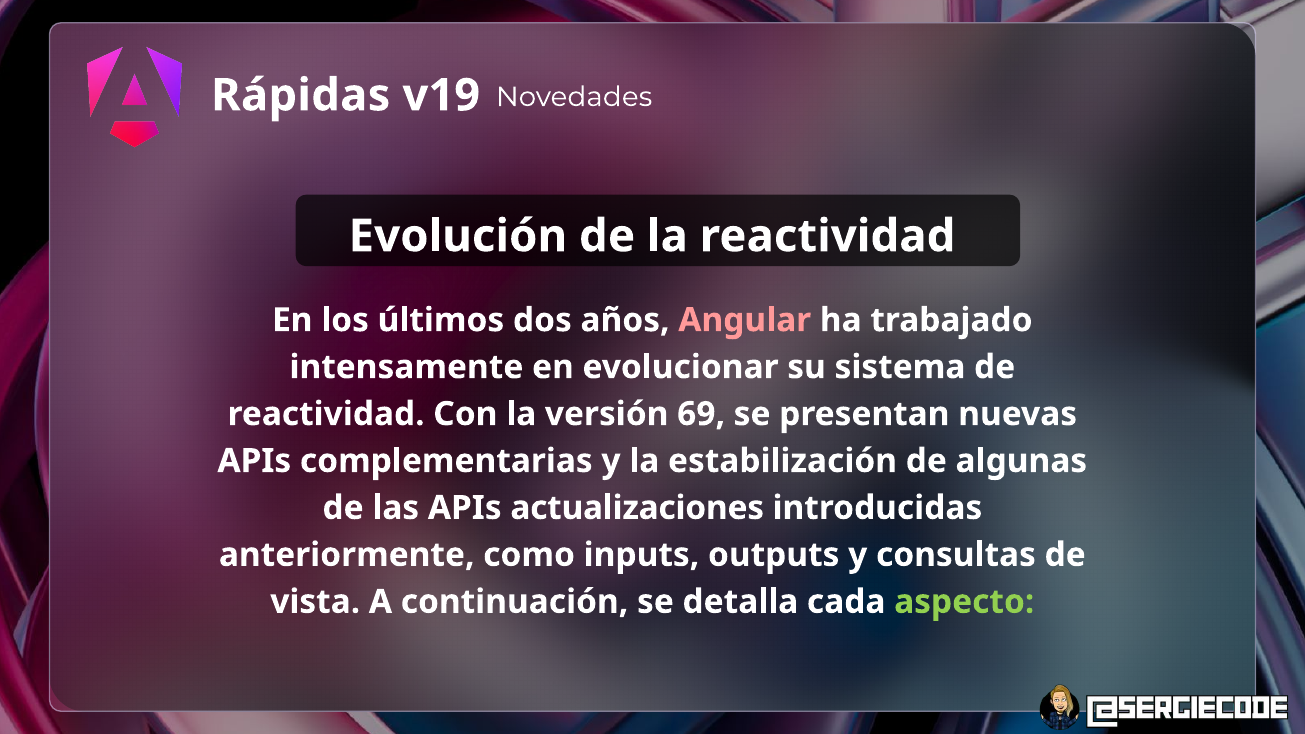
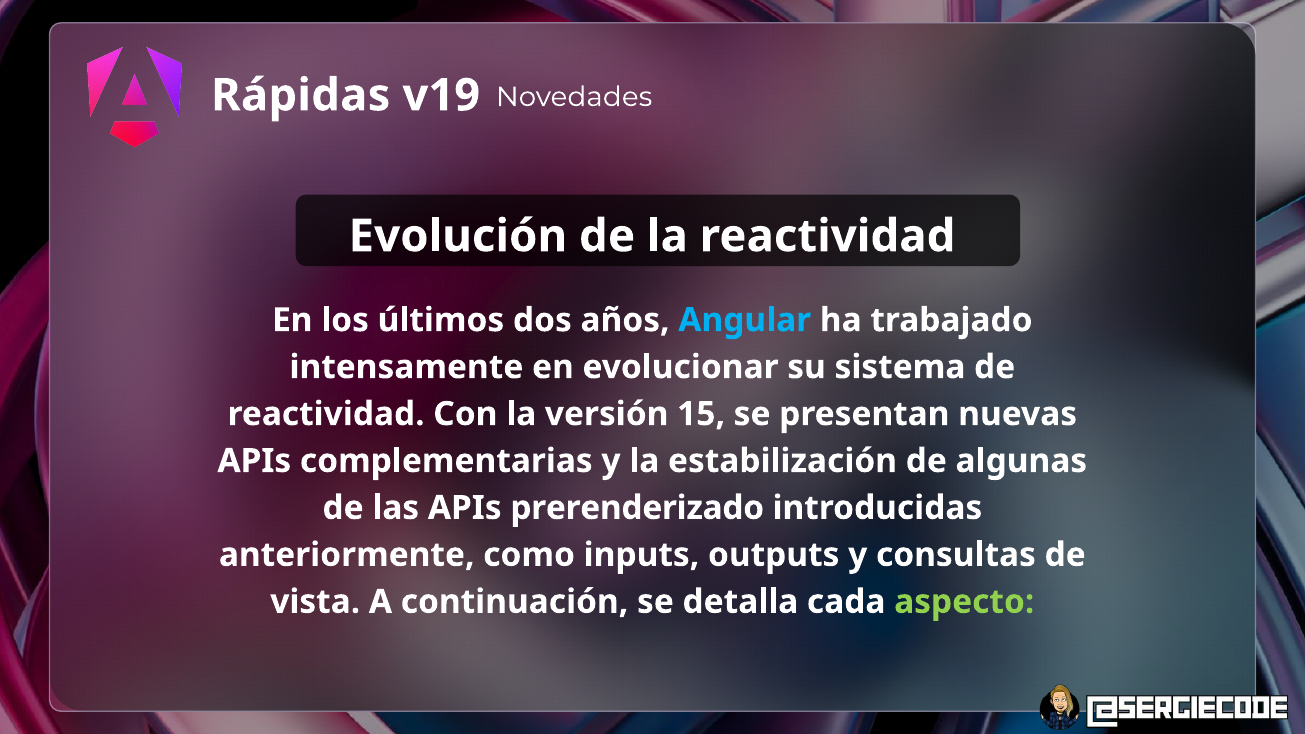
Angular colour: pink -> light blue (745, 320)
69: 69 -> 15 (701, 414)
actualizaciones: actualizaciones -> prerenderizado (637, 508)
